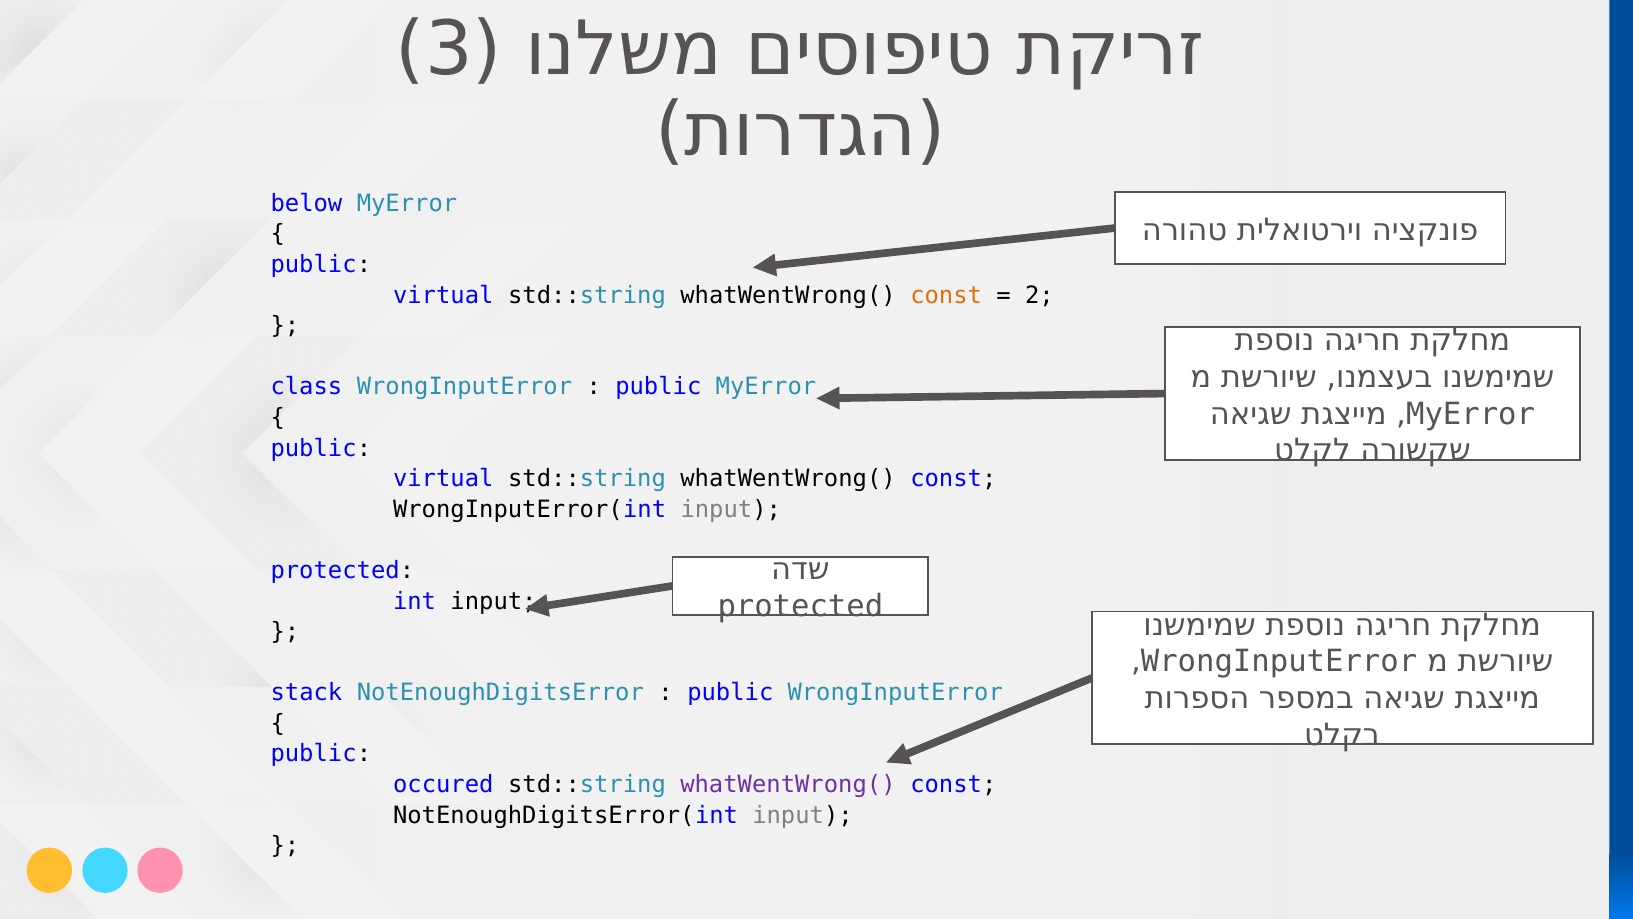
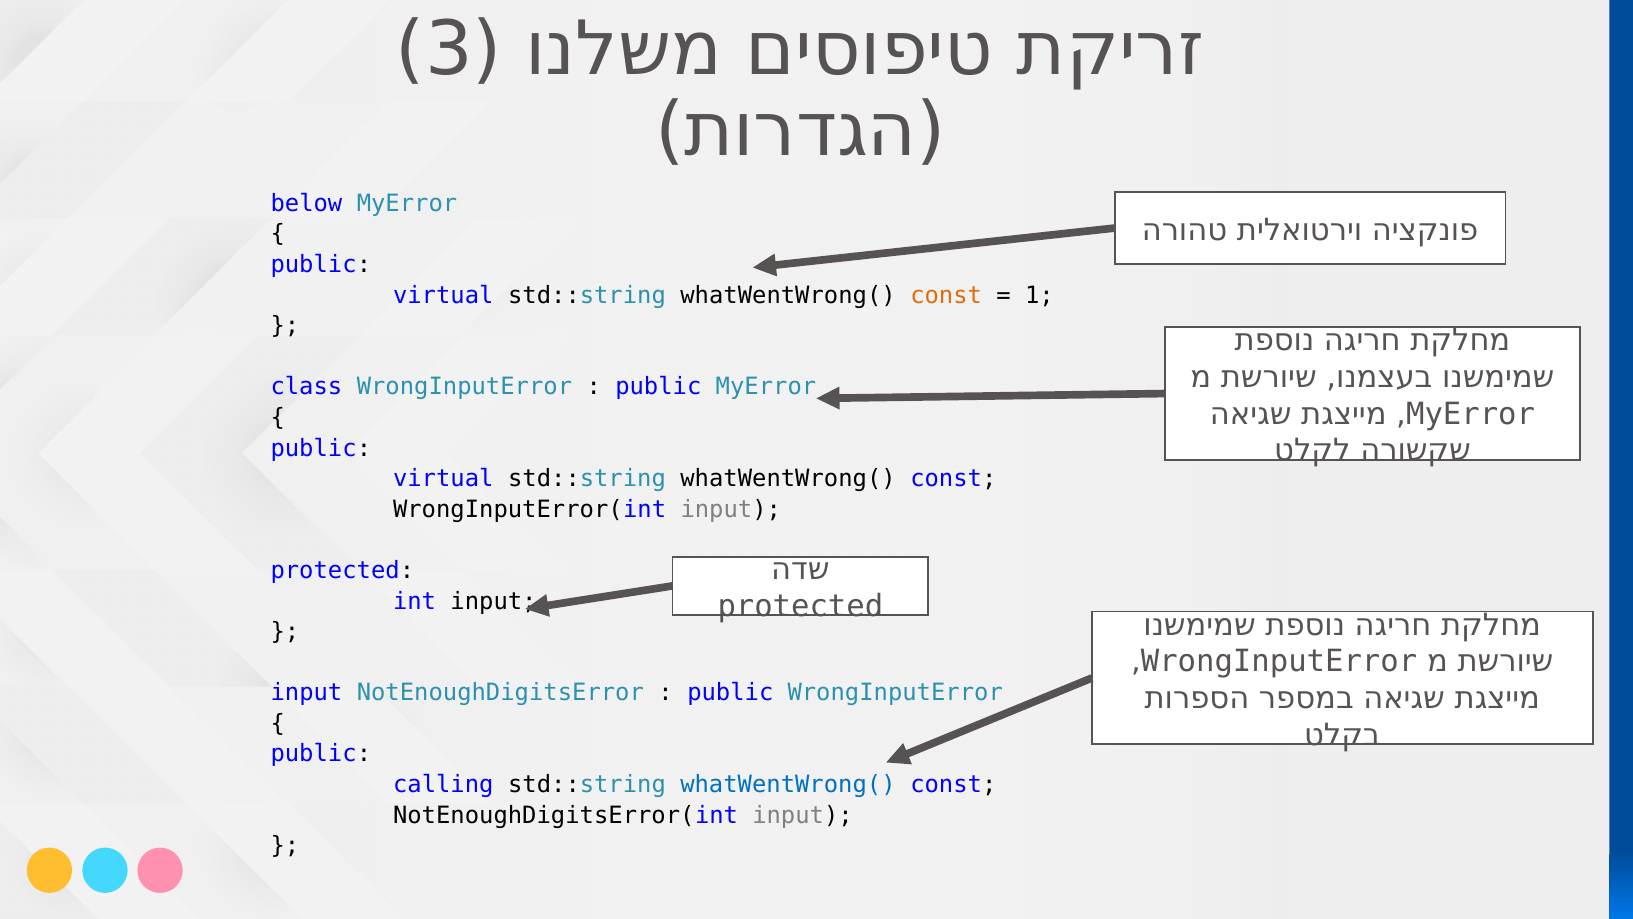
2: 2 -> 1 (1040, 295)
stack: stack -> input (306, 693)
occured: occured -> calling (443, 784)
whatWentWrong( colour: purple -> blue (788, 784)
